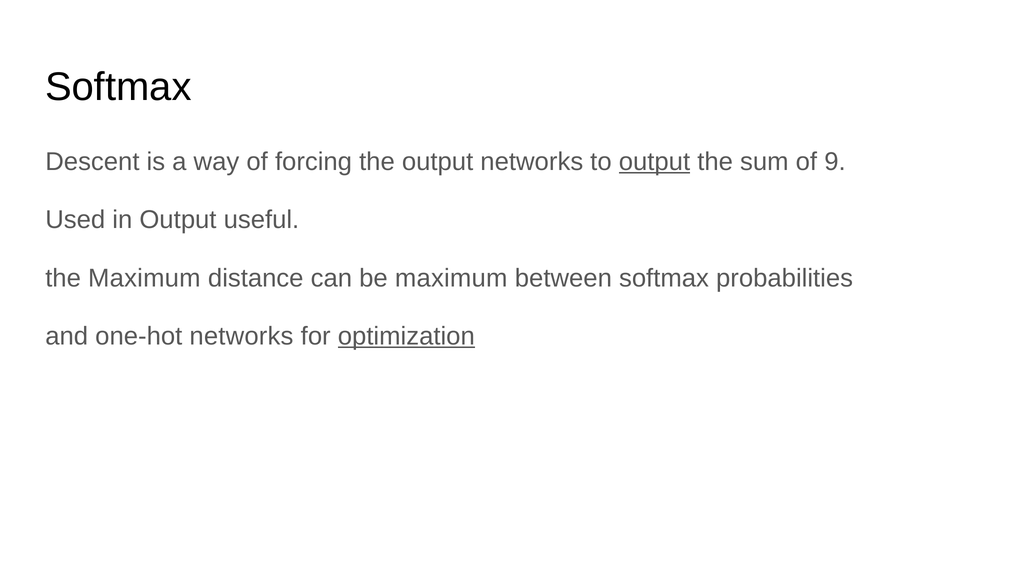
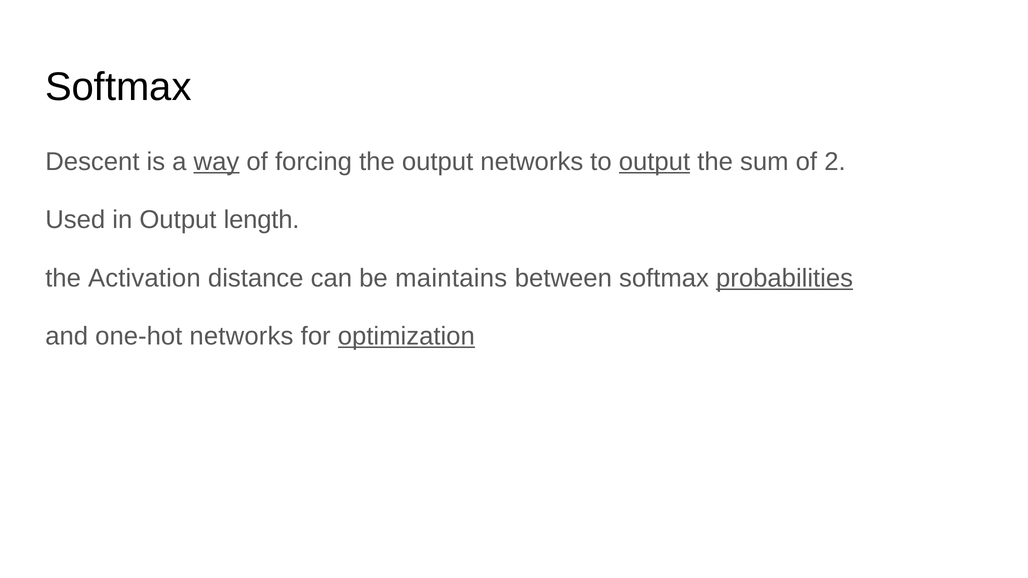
way underline: none -> present (216, 162)
9: 9 -> 2 (835, 162)
useful: useful -> length (262, 220)
the Maximum: Maximum -> Activation (144, 278)
be maximum: maximum -> maintains (451, 278)
probabilities underline: none -> present (785, 278)
